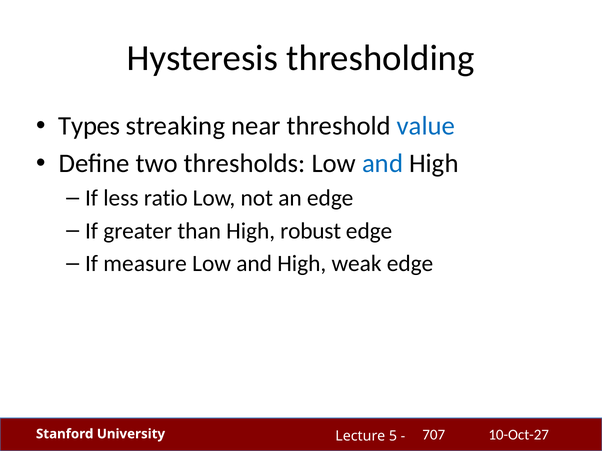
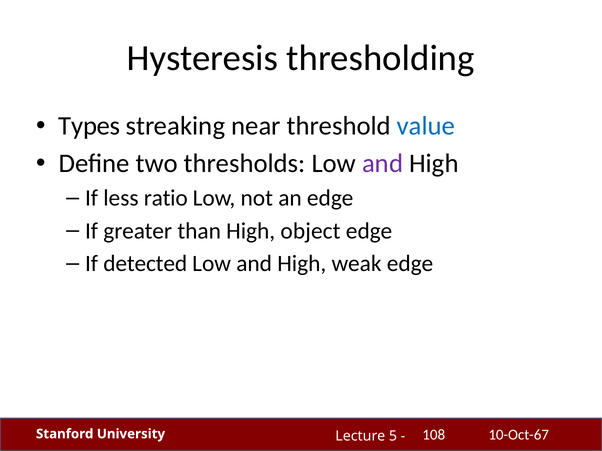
and colour: blue -> purple (383, 164)
robust: robust -> object (311, 231)
measure: measure -> detected (145, 264)
10-Oct-27: 10-Oct-27 -> 10-Oct-67 (519, 435)
707: 707 -> 108 (434, 435)
